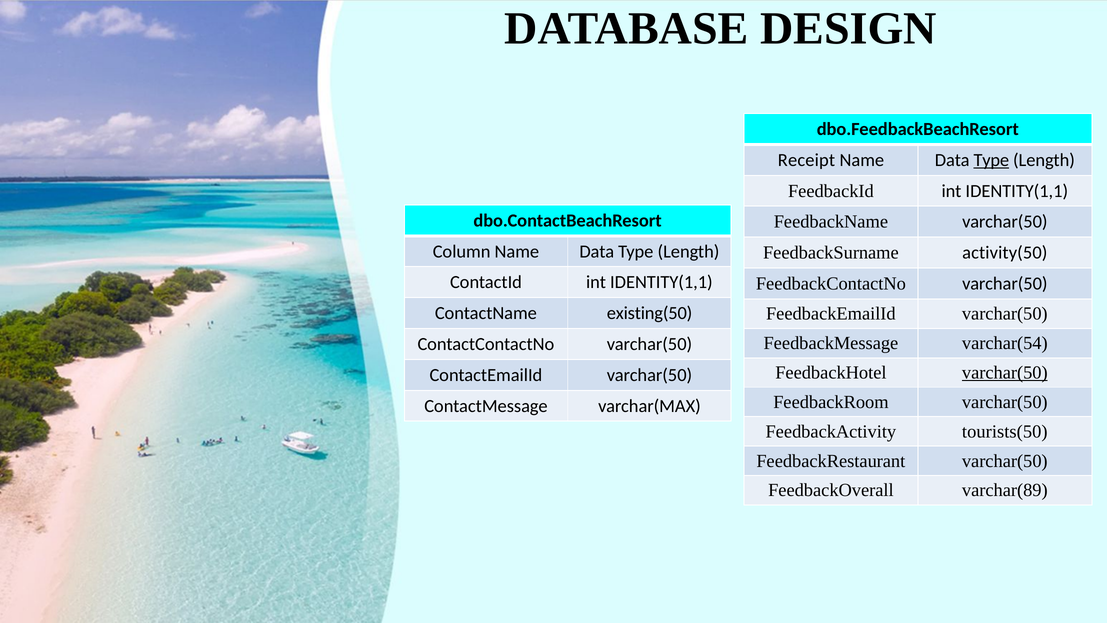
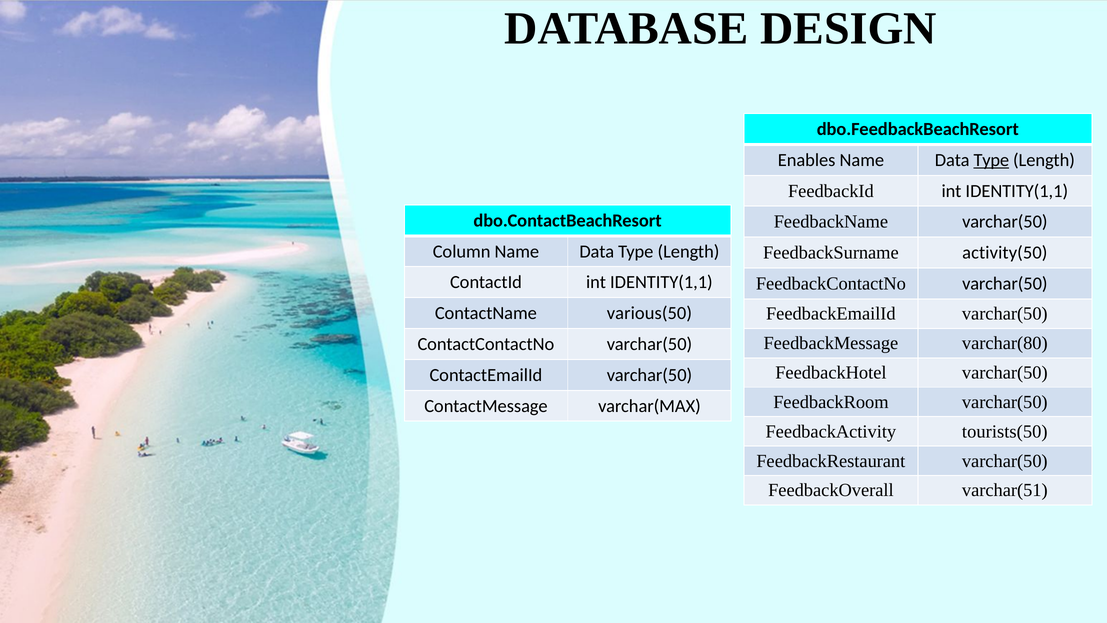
Receipt: Receipt -> Enables (807, 160)
existing(50: existing(50 -> various(50 (649, 313)
varchar(54: varchar(54 -> varchar(80 (1005, 343)
varchar(50 underline: present -> none (1005, 373)
varchar(89: varchar(89 -> varchar(51 (1005, 490)
